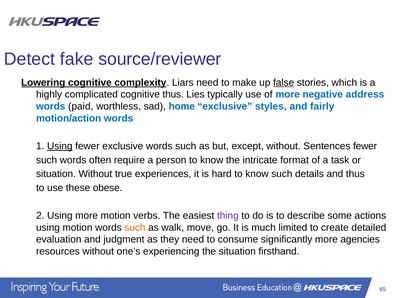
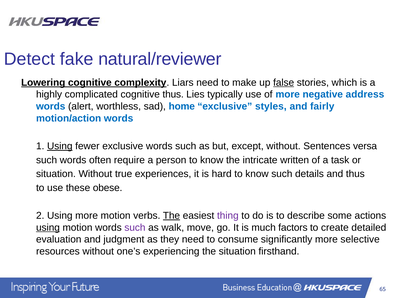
source/reviewer: source/reviewer -> natural/reviewer (160, 59)
paid: paid -> alert (81, 107)
Sentences fewer: fewer -> versa (365, 146)
format: format -> written (295, 160)
The underline: none -> present (171, 216)
using underline: none -> present (48, 228)
such colour: orange -> purple (135, 228)
limited: limited -> factors (293, 228)
agencies: agencies -> selective (360, 240)
